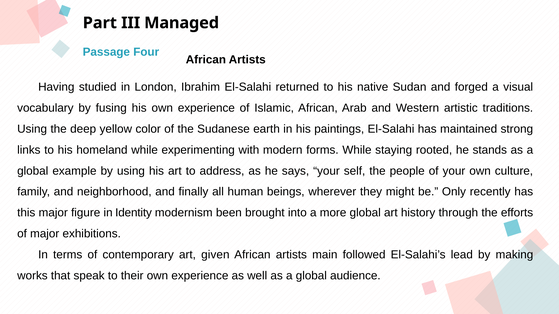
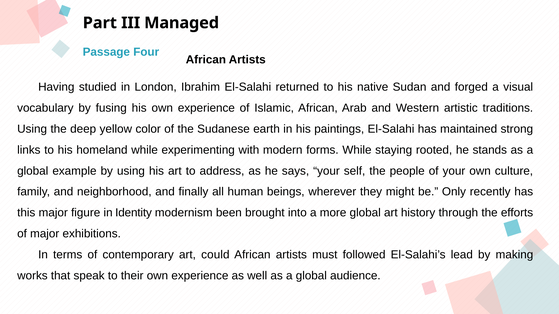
given: given -> could (215, 255)
main: main -> must (325, 255)
